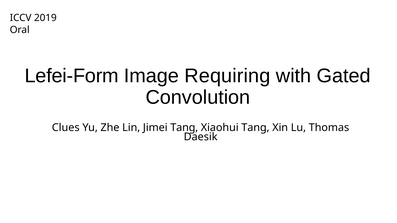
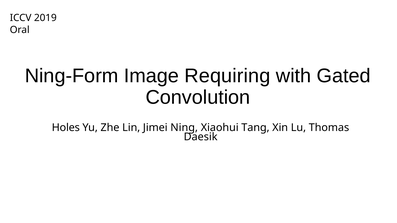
Lefei-Form: Lefei-Form -> Ning-Form (72, 76)
Clues: Clues -> Holes (66, 128)
Jimei Tang: Tang -> Ning (184, 128)
